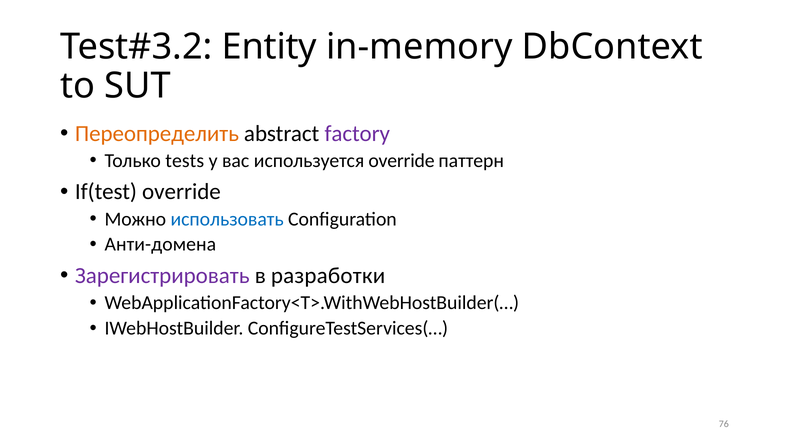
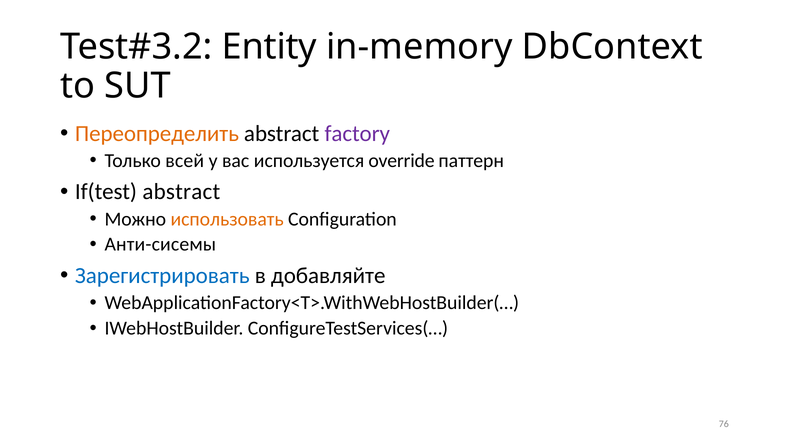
tests: tests -> всей (185, 161)
If(test override: override -> abstract (181, 192)
использовать colour: blue -> orange (227, 219)
Анти-домена: Анти-домена -> Анти-сисемы (160, 244)
Зарегистрировать colour: purple -> blue (162, 276)
разработки: разработки -> добавляйте (328, 276)
